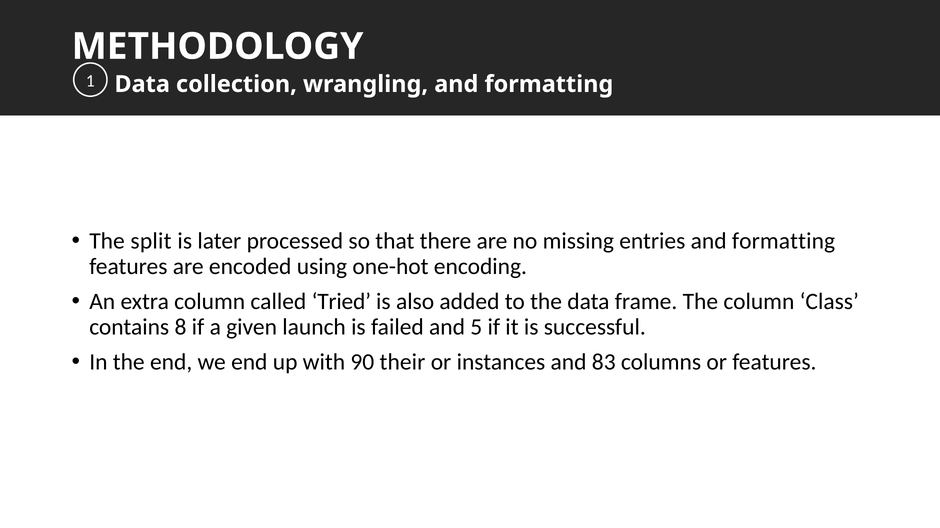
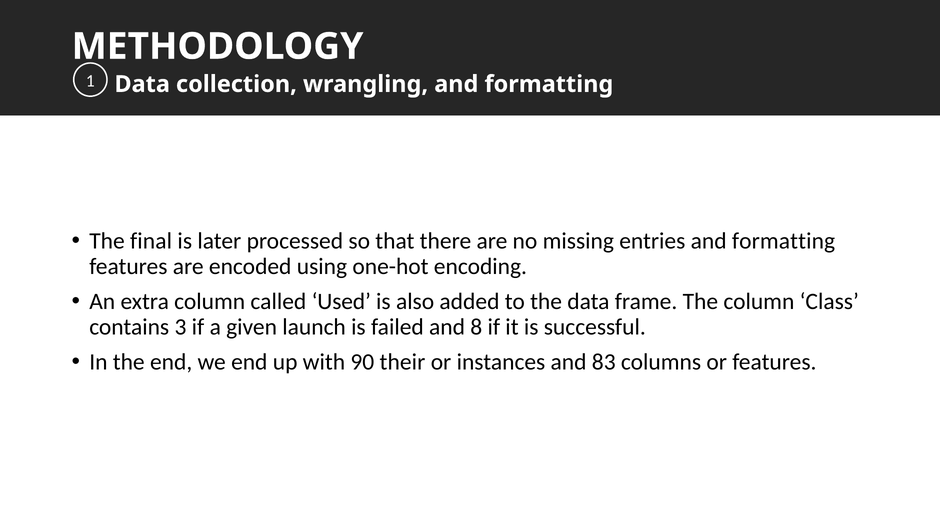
split: split -> final (151, 241)
Tried: Tried -> Used (341, 302)
8: 8 -> 3 (180, 327)
5: 5 -> 8 (476, 327)
